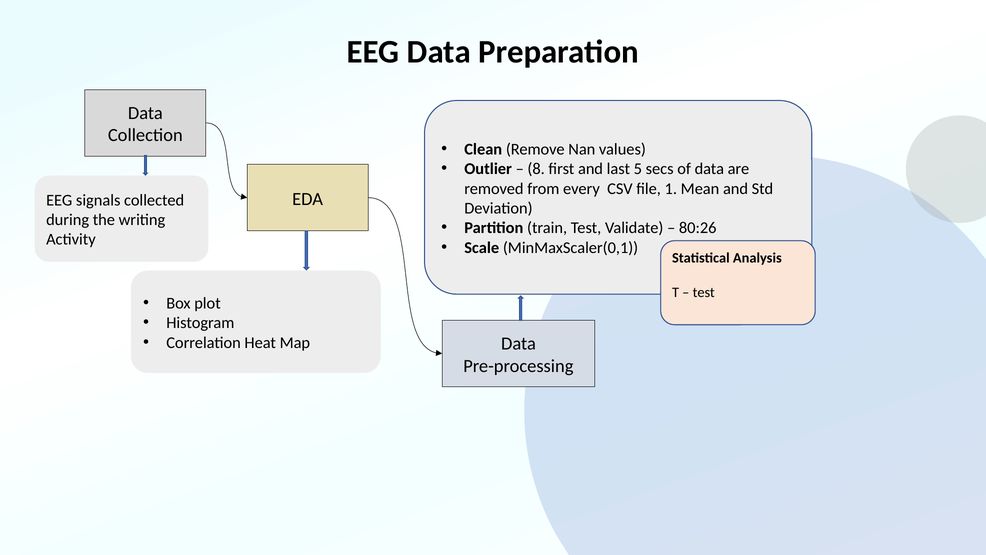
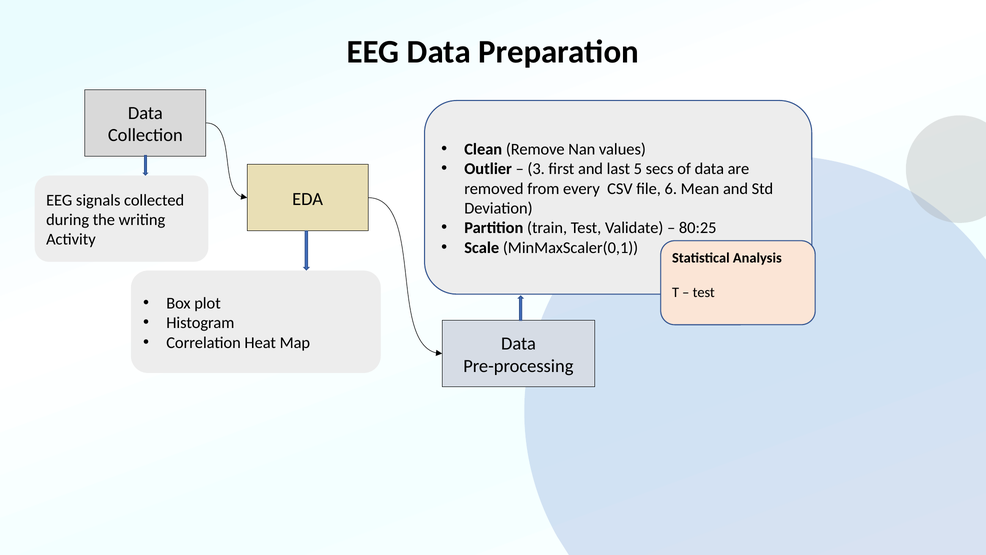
8: 8 -> 3 (536, 169)
1: 1 -> 6 (671, 188)
80:26: 80:26 -> 80:25 (698, 228)
